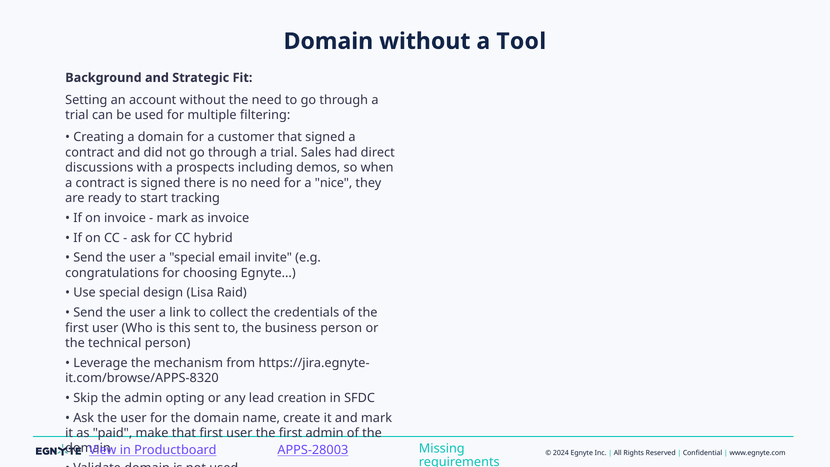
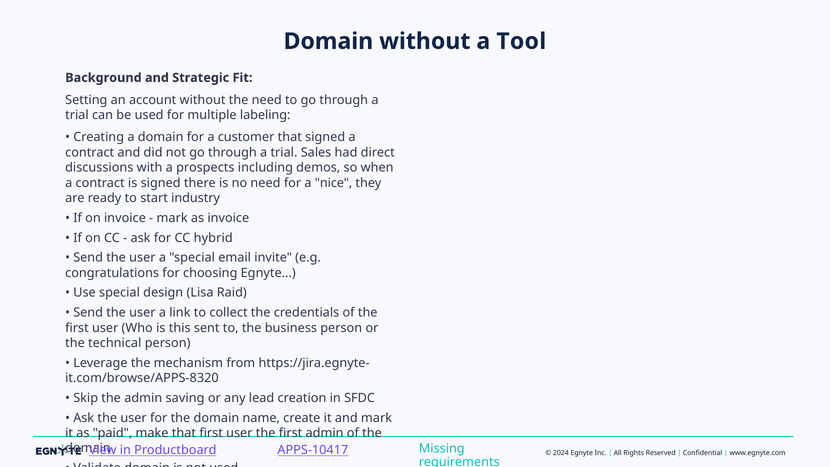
filtering: filtering -> labeling (265, 115)
tracking: tracking -> industry (196, 198)
opting: opting -> saving (185, 398)
APPS-28003: APPS-28003 -> APPS-10417 (313, 450)
